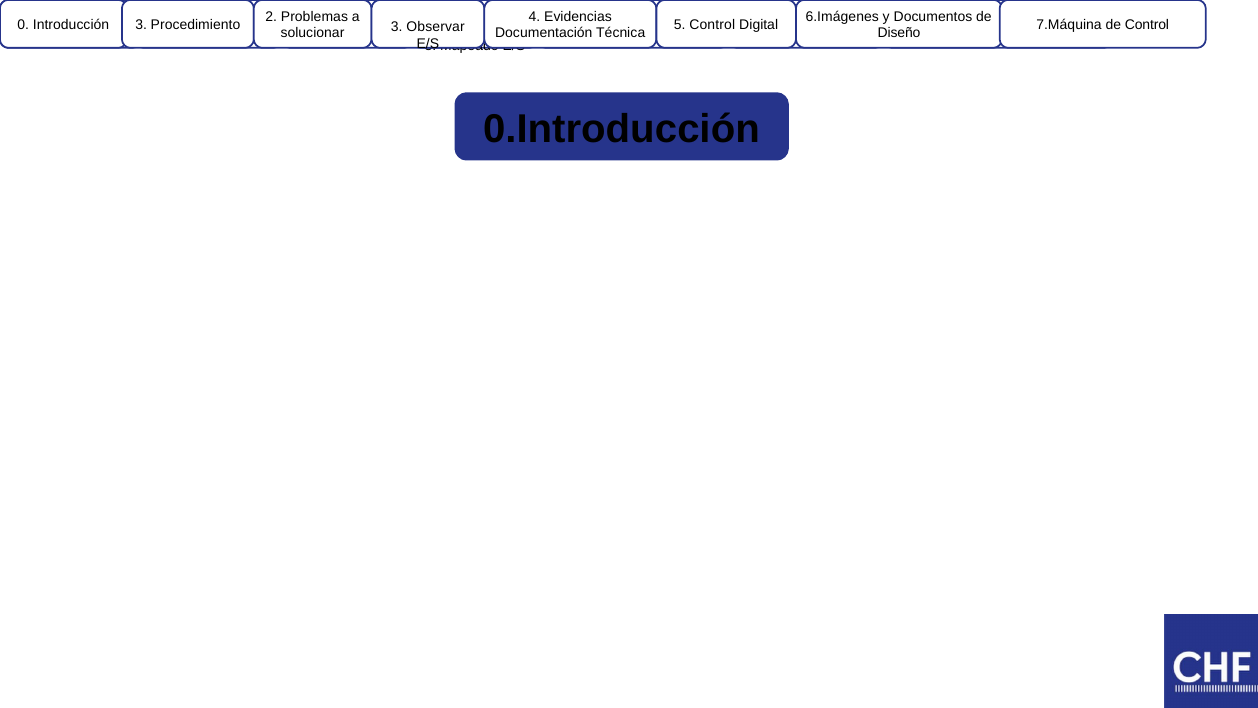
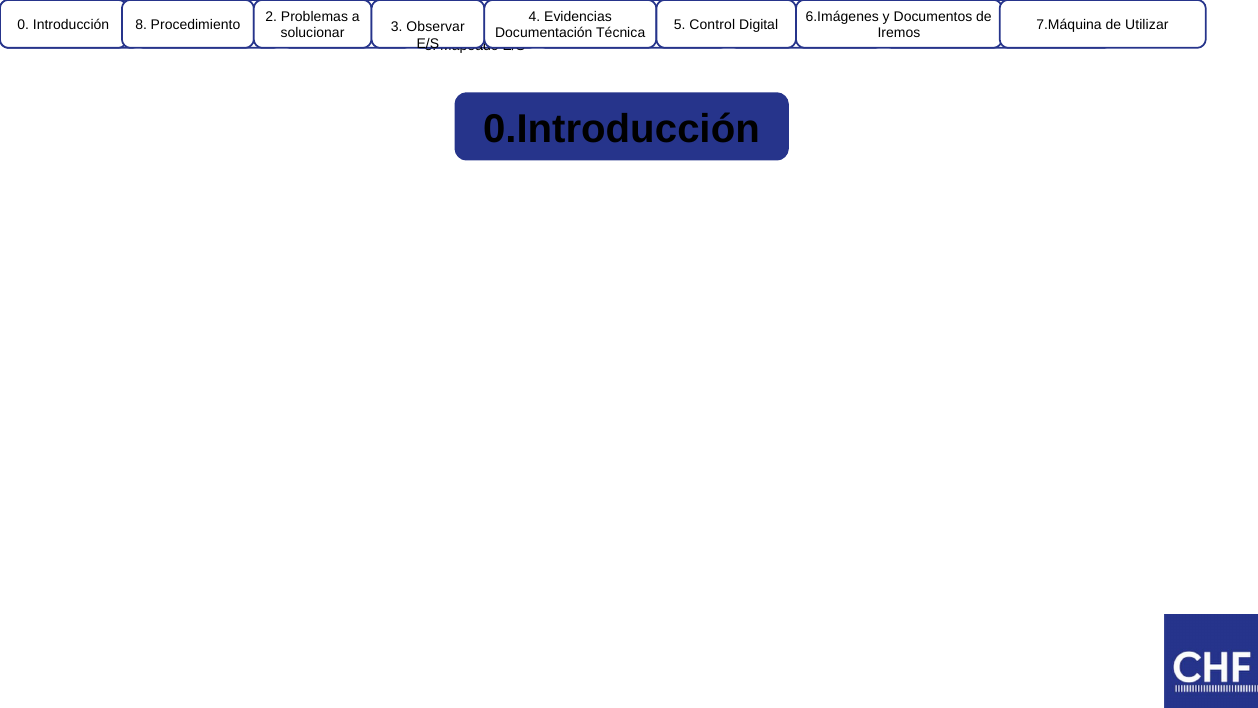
3: 3 -> 8 (141, 25)
de Control: Control -> Utilizar (1147, 25)
Diseño: Diseño -> Iremos (899, 33)
